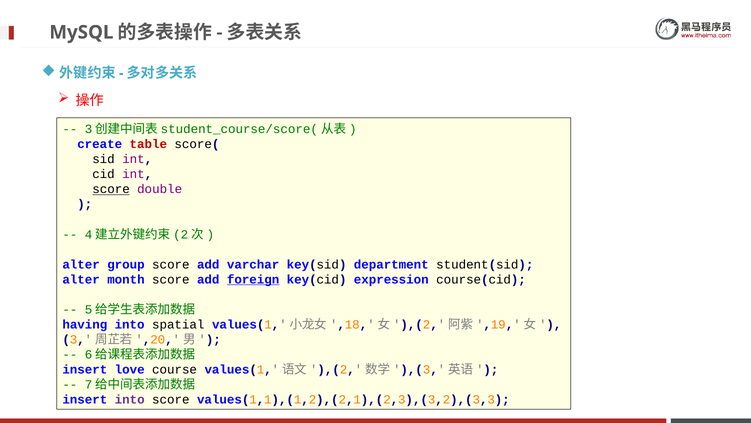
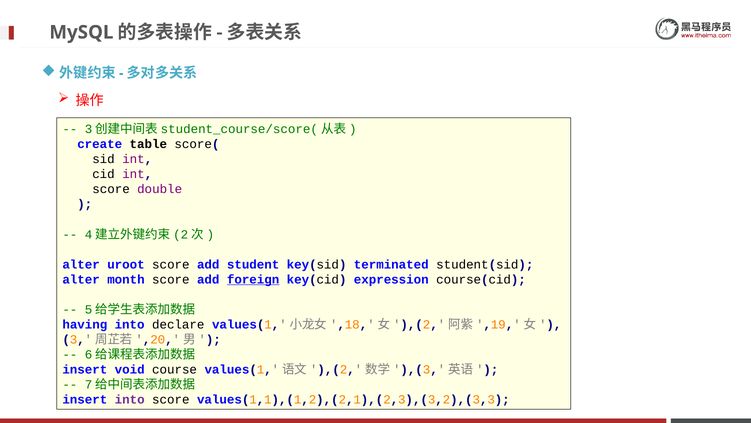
table colour: red -> black (148, 144)
score underline: present -> none (111, 189)
group: group -> uroot (126, 264)
varchar: varchar -> student (253, 264)
department: department -> terminated (391, 264)
spatial: spatial -> declare (178, 324)
love: love -> void (130, 369)
